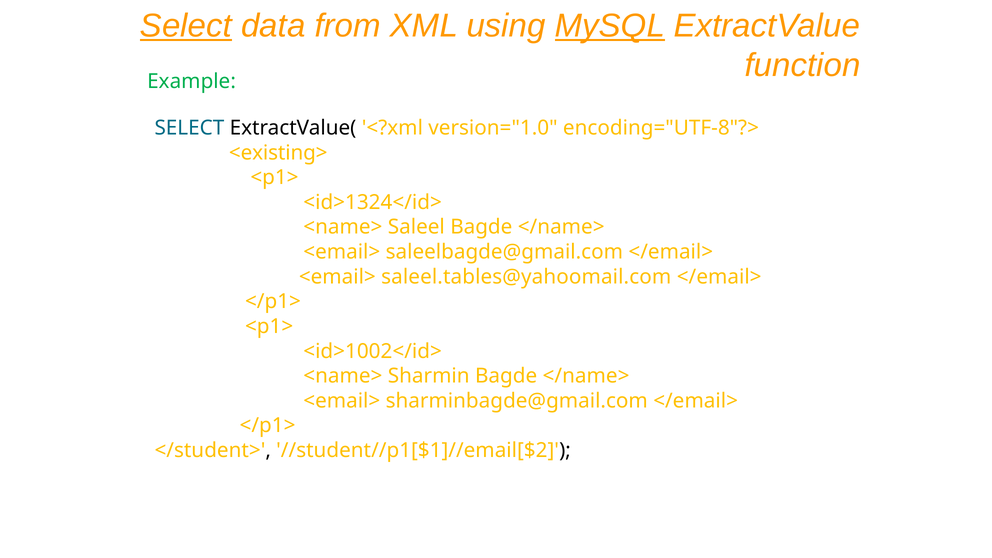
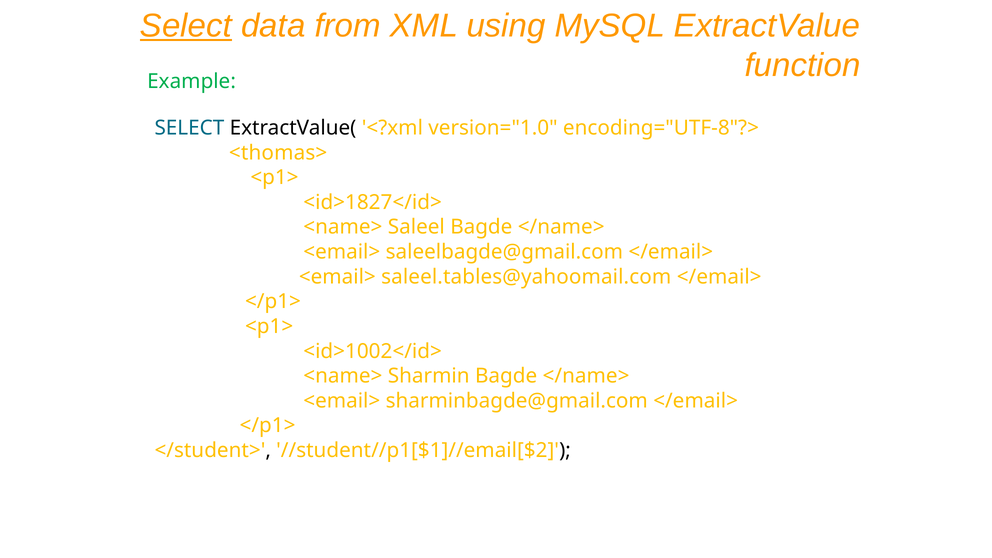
MySQL underline: present -> none (610, 26)
<existing>: <existing> -> <thomas> (278, 153)
<id>1324</id>: <id>1324</id> -> <id>1827</id> (373, 202)
